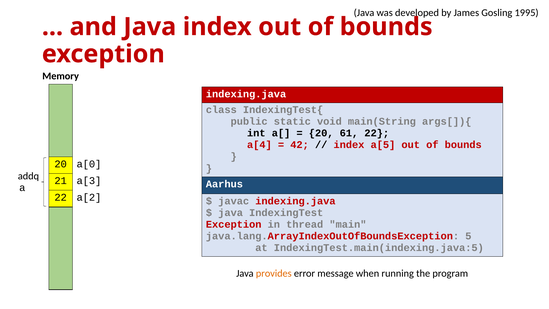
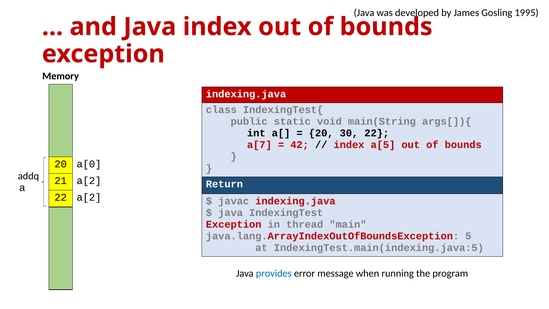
61: 61 -> 30 (349, 133)
a[4: a[4 -> a[7 (259, 145)
21 a[3: a[3 -> a[2 (89, 181)
Aarhus: Aarhus -> Return (224, 184)
provides colour: orange -> blue (274, 273)
